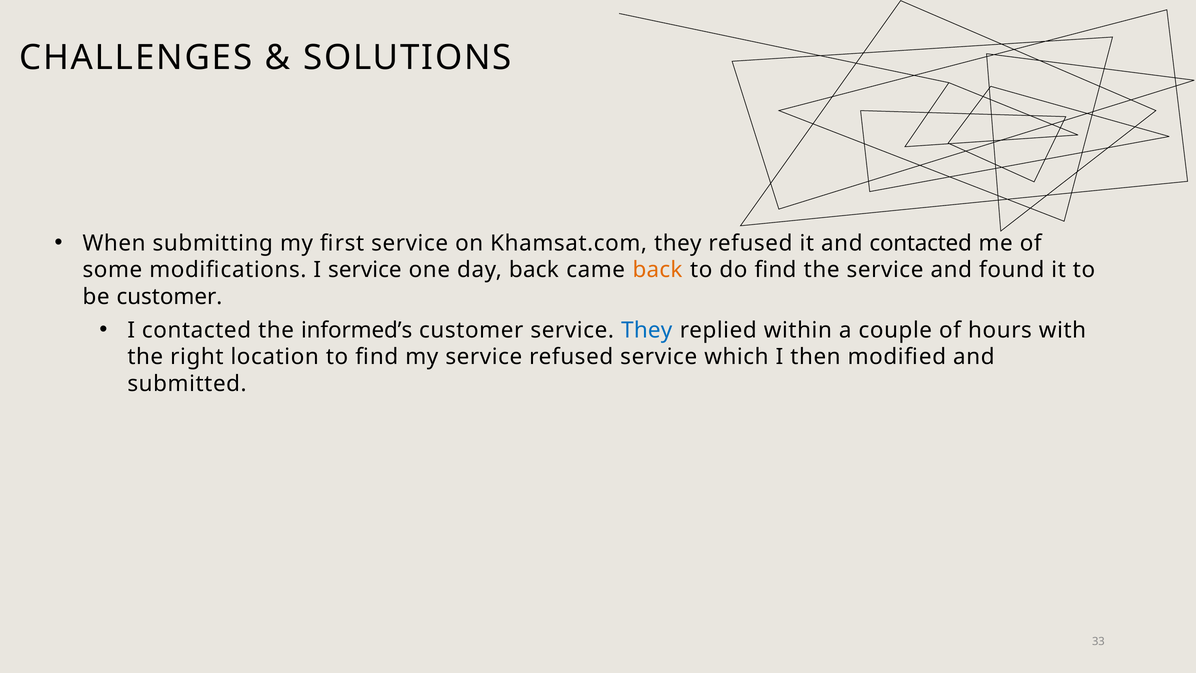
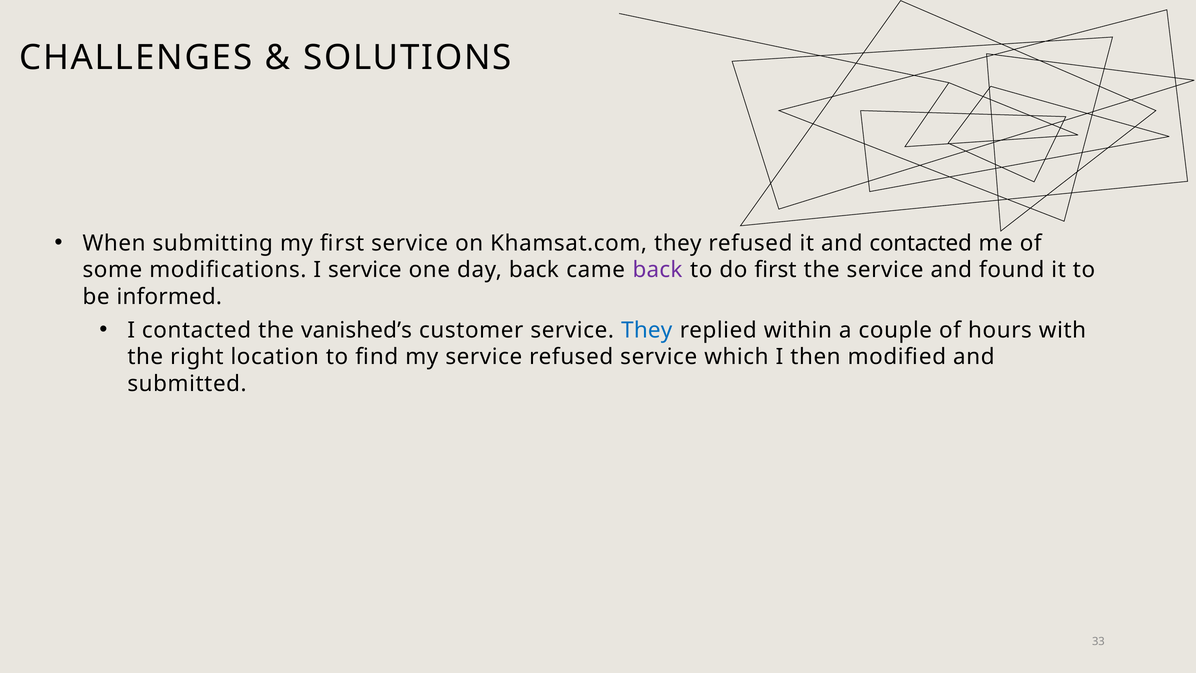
back colour: orange -> purple (657, 270)
do find: find -> first (776, 270)
be customer: customer -> informed (169, 297)
informed’s: informed’s -> vanished’s (357, 330)
